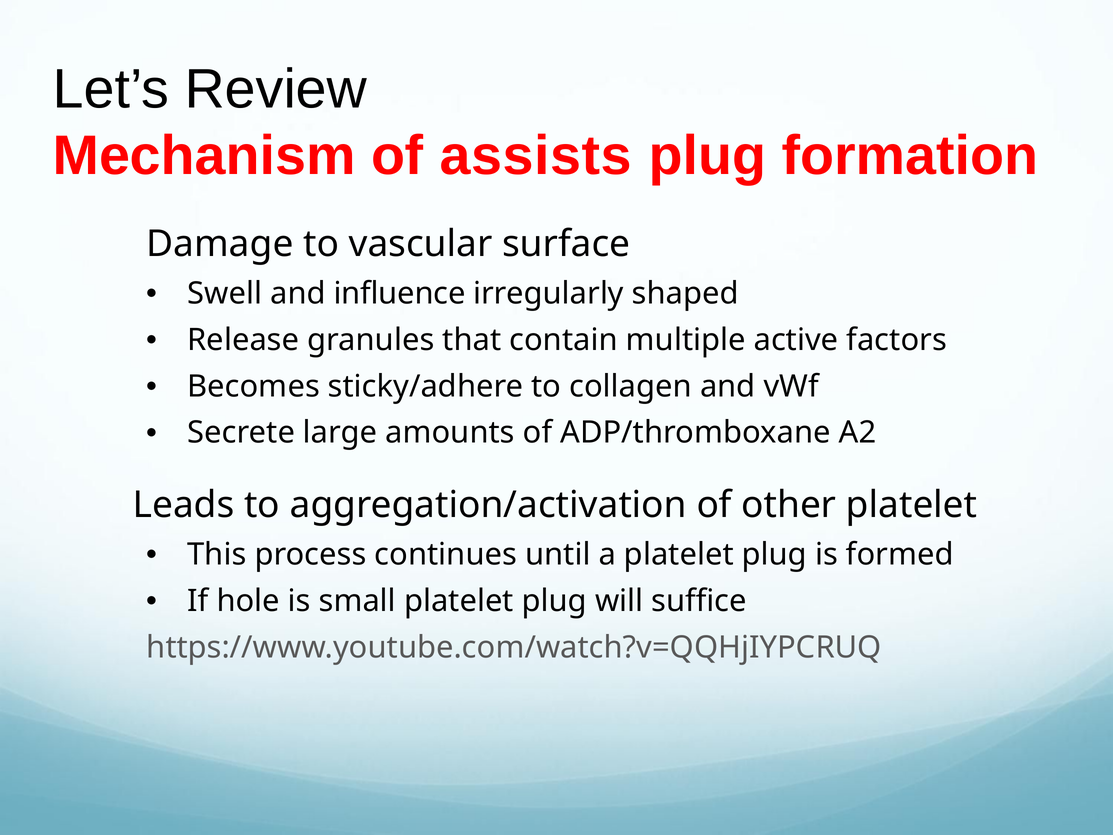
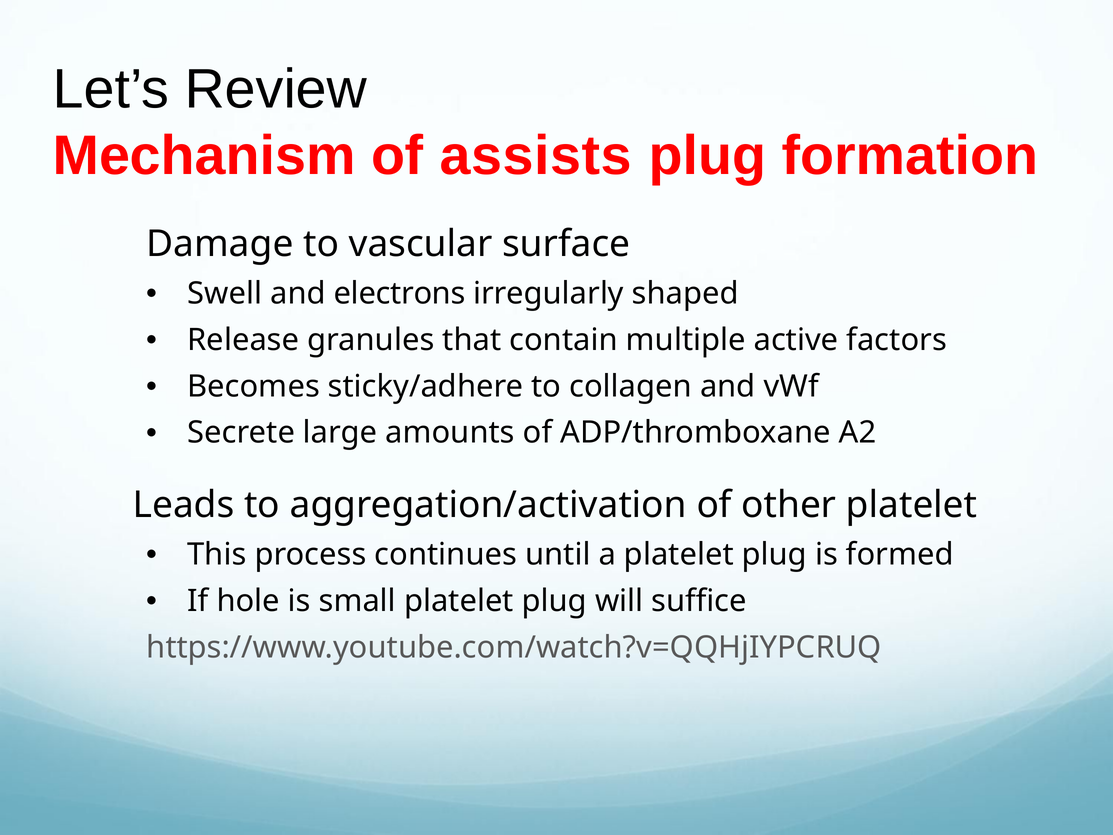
influence: influence -> electrons (400, 293)
